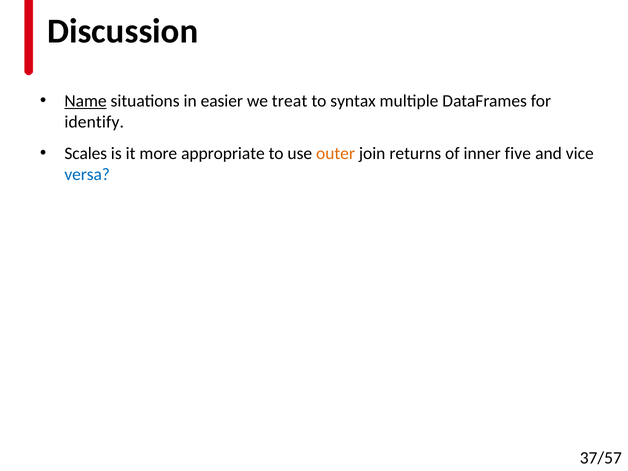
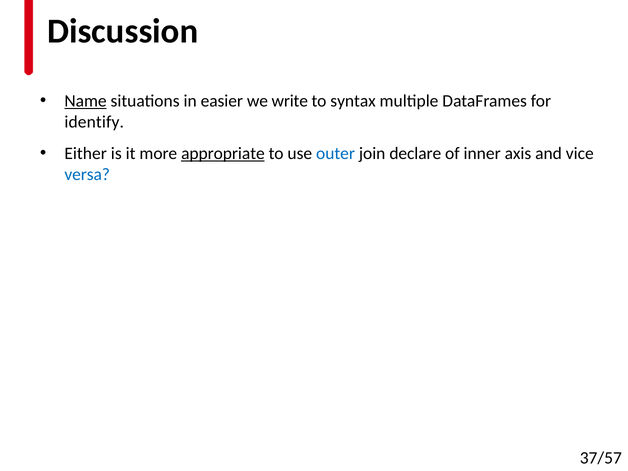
treat: treat -> write (290, 101)
Scales: Scales -> Either (86, 153)
appropriate underline: none -> present (223, 153)
outer colour: orange -> blue (336, 153)
returns: returns -> declare (415, 153)
five: five -> axis (518, 153)
